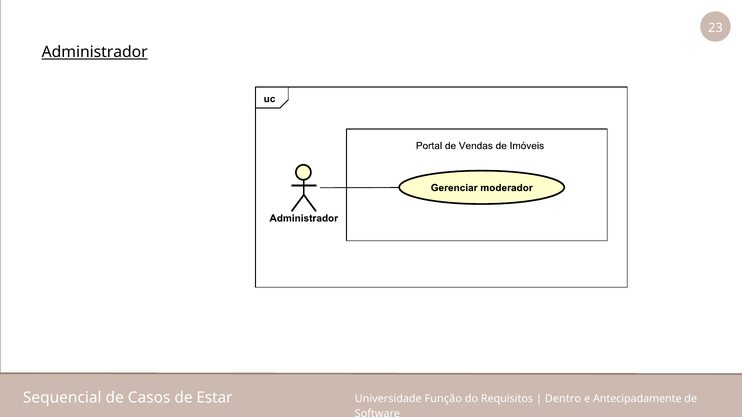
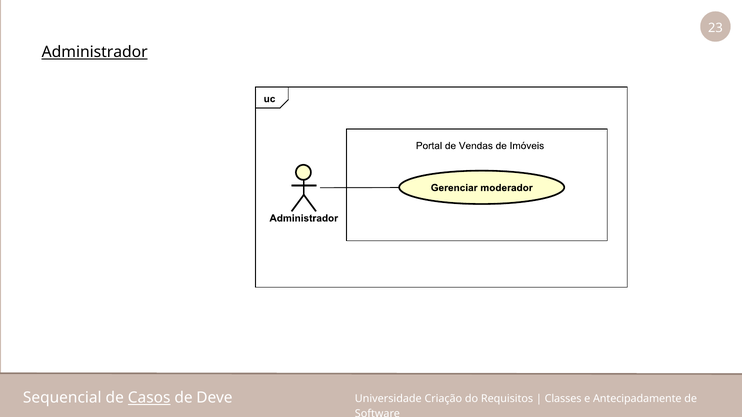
Casos underline: none -> present (149, 398)
Estar: Estar -> Deve (214, 398)
Função: Função -> Criação (443, 399)
Dentro: Dentro -> Classes (563, 399)
